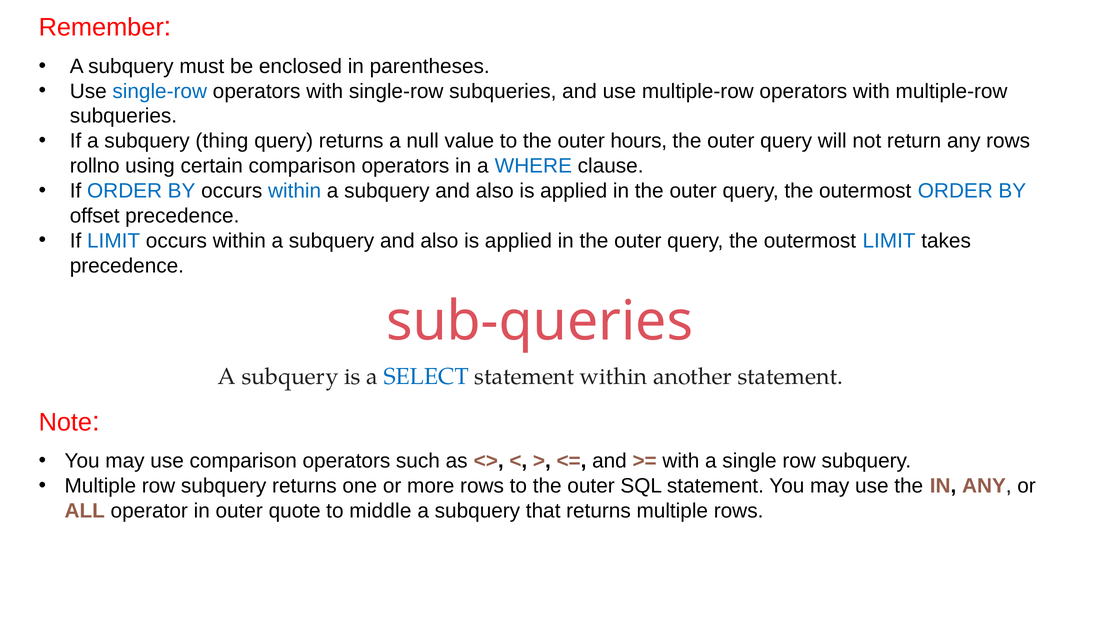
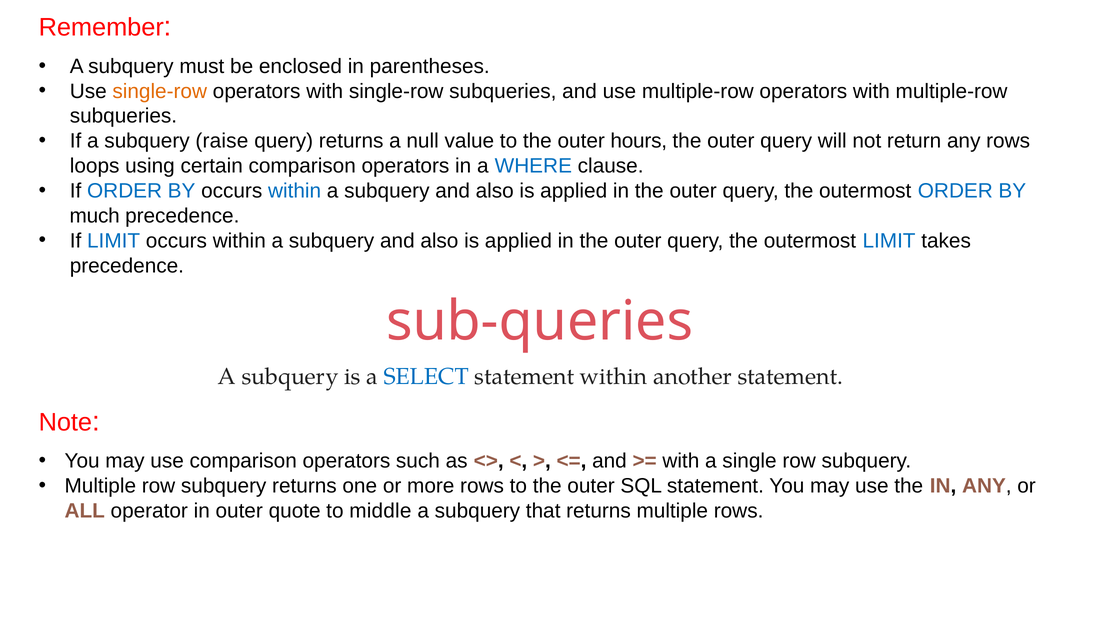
single-row colour: blue -> orange (160, 91)
thing: thing -> raise (222, 141)
rollno: rollno -> loops (95, 166)
offset: offset -> much (95, 216)
